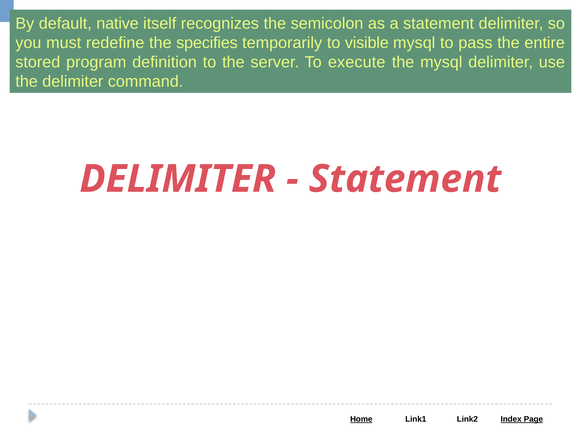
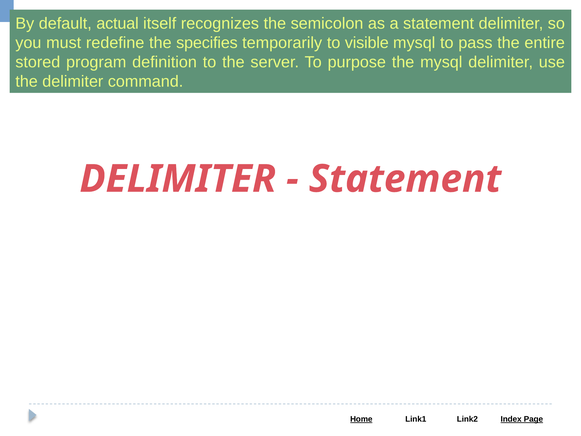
native: native -> actual (118, 23)
execute: execute -> purpose (357, 62)
